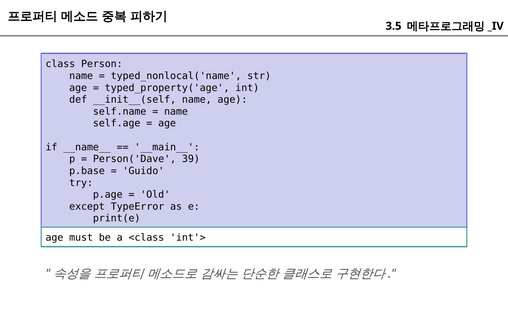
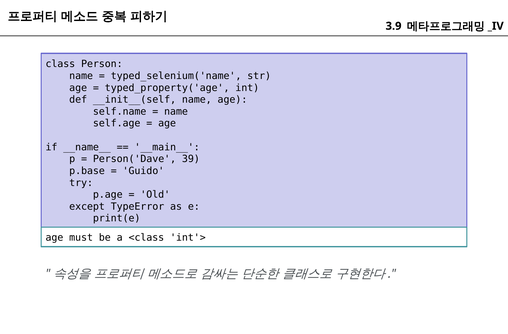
3.5: 3.5 -> 3.9 (394, 26)
typed_nonlocal('name: typed_nonlocal('name -> typed_selenium('name (176, 76)
